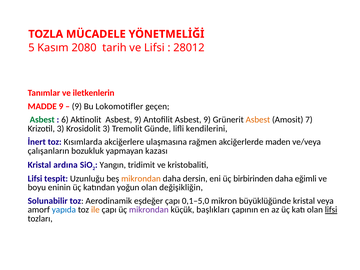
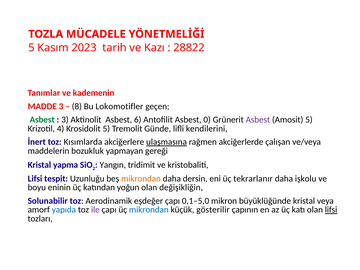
2080: 2080 -> 2023 (84, 48)
ve Lifsi: Lifsi -> Kazı (154, 48)
28012: 28012 -> 28822 (189, 48)
iletkenlerin: iletkenlerin -> kademenin (94, 93)
MADDE 9: 9 -> 3 (61, 106)
9: 9 -> 8 (77, 106)
6: 6 -> 3 (65, 120)
Aktinolit Asbest 9: 9 -> 6 (138, 120)
Antofilit Asbest 9: 9 -> 0 (207, 120)
Asbest colour: orange -> purple (258, 120)
Amosit 7: 7 -> 5 (309, 120)
Krizotil 3: 3 -> 4 (60, 129)
Krosidolit 3: 3 -> 5 (106, 129)
ulaşmasına underline: none -> present (167, 142)
maden: maden -> çalışan (278, 142)
çalışanların: çalışanların -> maddelerin (49, 151)
kazası: kazası -> gereği (156, 151)
ardına: ardına -> yapma (66, 165)
birbirinden: birbirinden -> tekrarlanır (253, 179)
eğimli: eğimli -> işkolu (306, 179)
ile colour: orange -> purple (95, 210)
mikrondan colour: purple -> blue (149, 210)
başlıkları: başlıkları -> gösterilir (213, 210)
